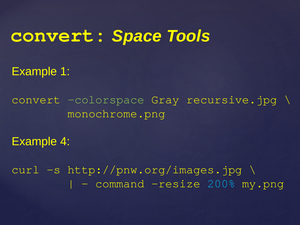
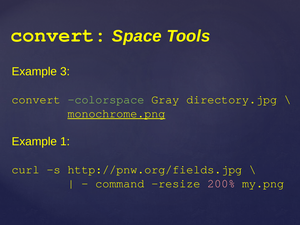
1: 1 -> 3 (65, 72)
recursive.jpg: recursive.jpg -> directory.jpg (232, 100)
monochrome.png underline: none -> present (116, 114)
4: 4 -> 1 (65, 142)
http://pnw.org/images.jpg: http://pnw.org/images.jpg -> http://pnw.org/fields.jpg (155, 170)
200% colour: light blue -> pink (221, 184)
